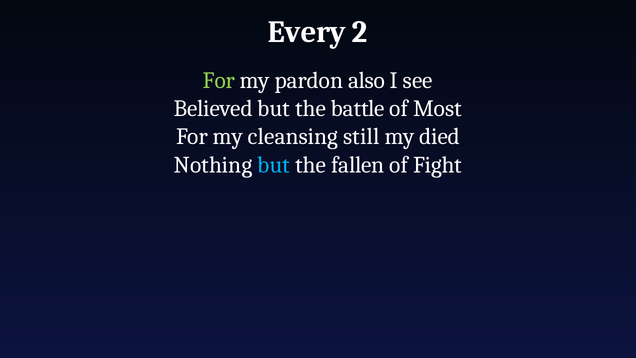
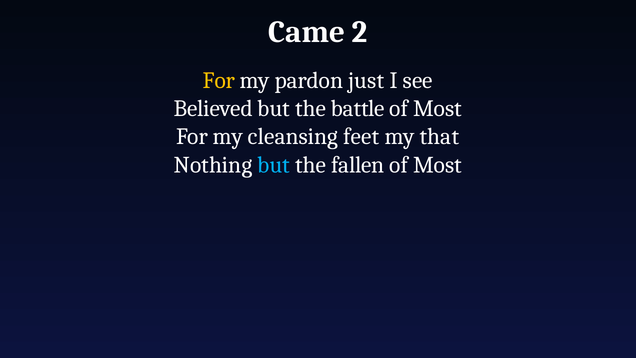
Every: Every -> Came (307, 32)
For colour: light green -> yellow (219, 80)
also: also -> just (366, 80)
still: still -> feet (361, 137)
died: died -> that (439, 137)
Fight: Fight -> Most (438, 165)
